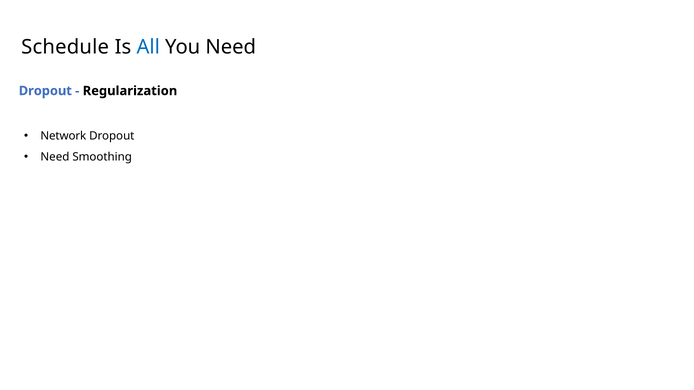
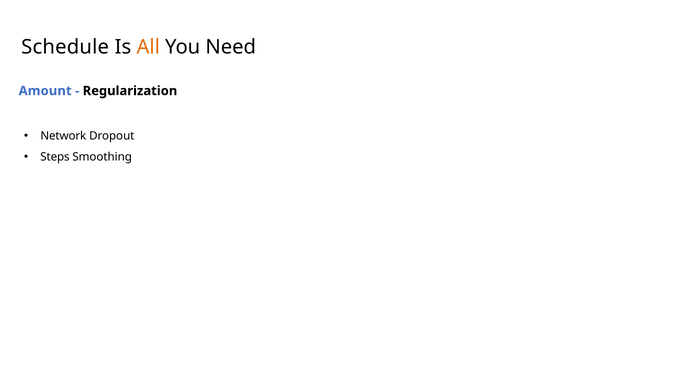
All colour: blue -> orange (148, 47)
Dropout: Dropout -> Amount (45, 91)
Need: Need -> Steps (55, 157)
